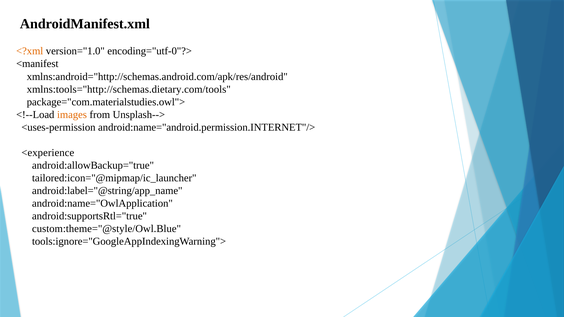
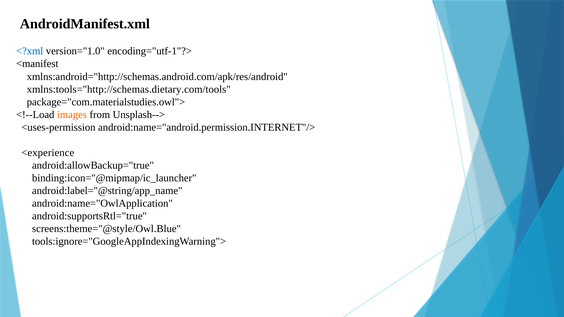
<?xml colour: orange -> blue (30, 51)
encoding="utf-0"?>: encoding="utf-0"?> -> encoding="utf-1"?> (150, 51)
tailored:icon="@mipmap/ic_launcher: tailored:icon="@mipmap/ic_launcher -> binding:icon="@mipmap/ic_launcher (114, 178)
custom:theme="@style/Owl.Blue: custom:theme="@style/Owl.Blue -> screens:theme="@style/Owl.Blue (107, 229)
